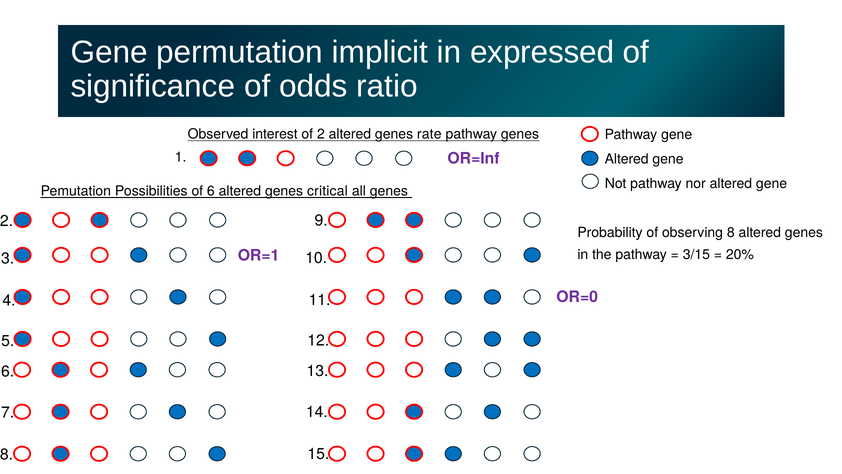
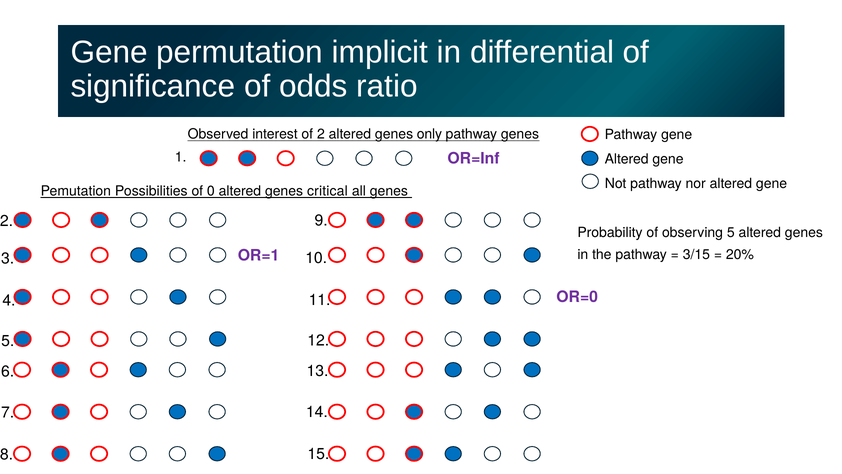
expressed: expressed -> differential (542, 52)
rate: rate -> only (429, 134)
of 6: 6 -> 0 (211, 191)
observing 8: 8 -> 5 (731, 232)
